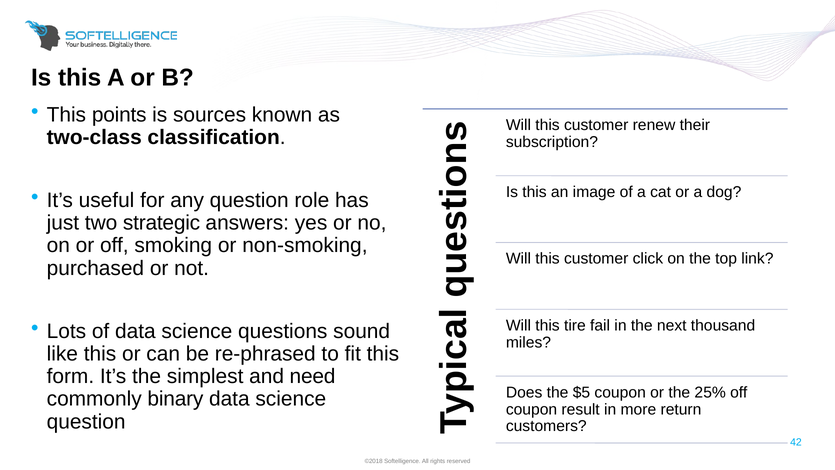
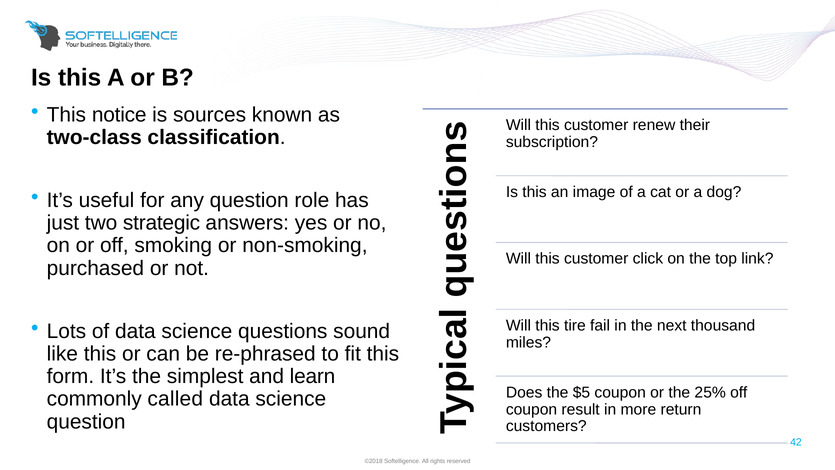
points: points -> notice (119, 115)
need: need -> learn (313, 376)
binary: binary -> called (175, 399)
